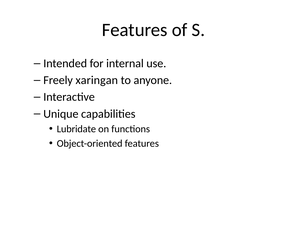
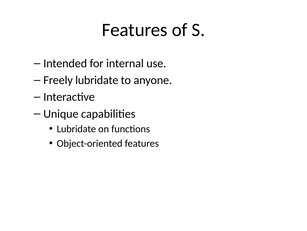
Freely xaringan: xaringan -> lubridate (97, 80)
